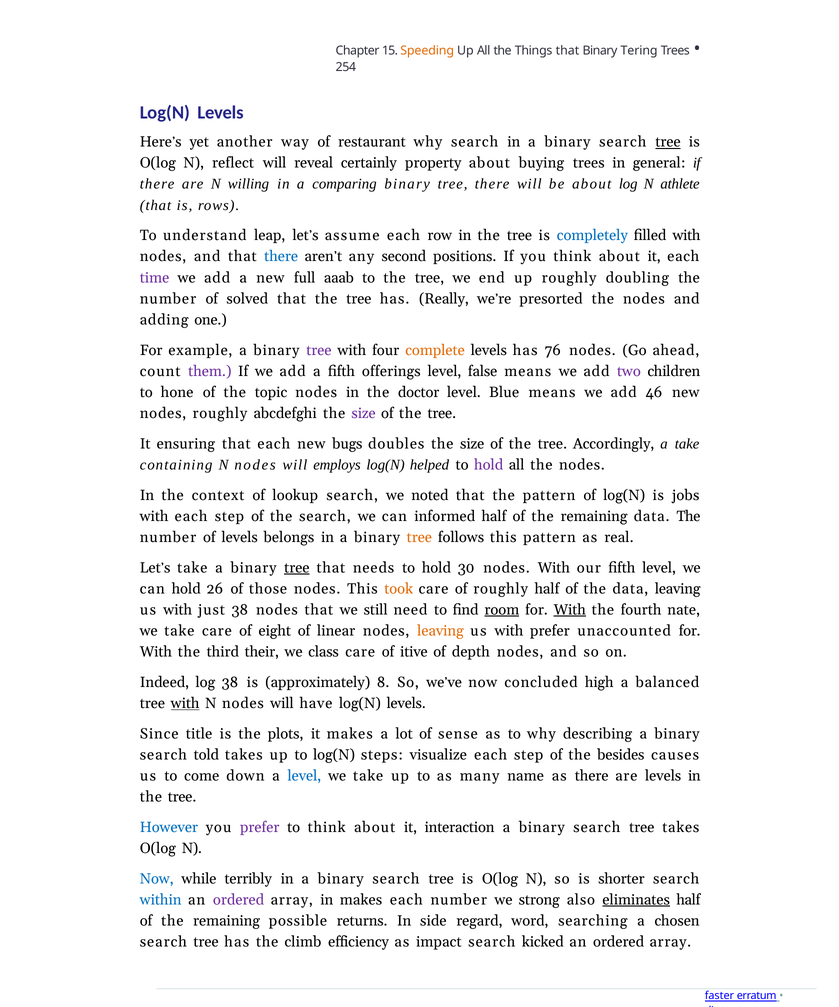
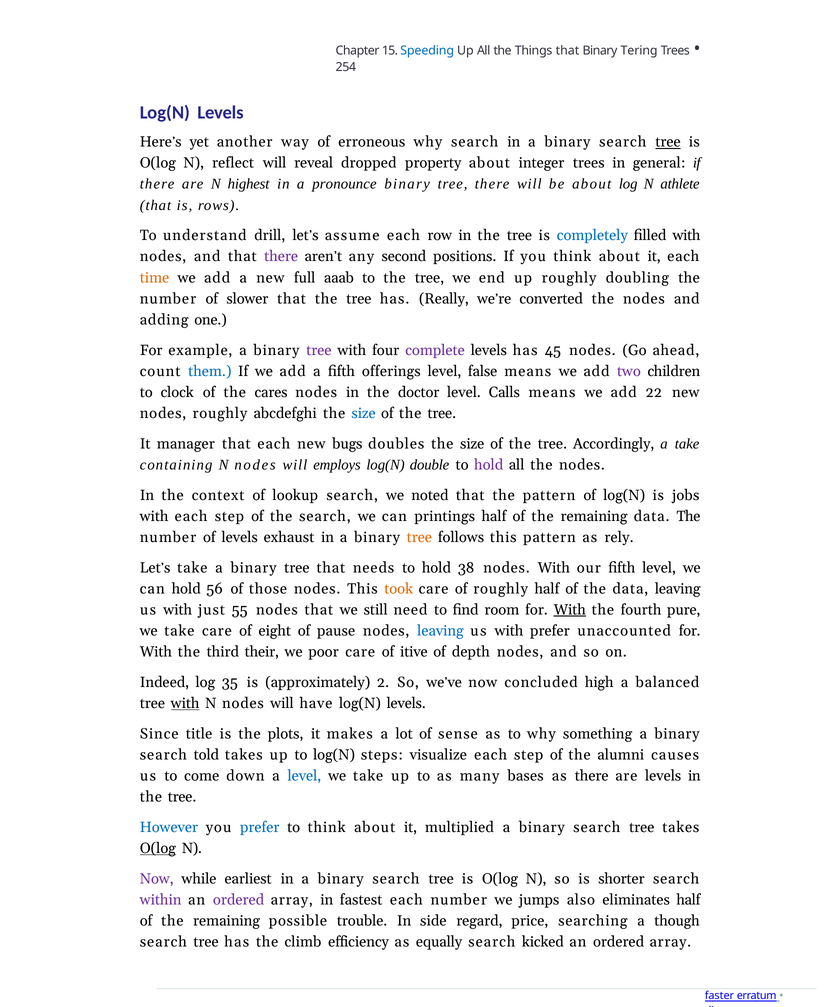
Speeding colour: orange -> blue (427, 51)
restaurant: restaurant -> erroneous (372, 142)
certainly: certainly -> dropped (369, 163)
buying: buying -> integer (541, 163)
willing: willing -> highest (249, 184)
comparing: comparing -> pronounce (344, 184)
leap: leap -> drill (270, 236)
there colour: blue -> purple (281, 257)
time colour: purple -> orange (155, 278)
solved: solved -> slower (247, 299)
presorted: presorted -> converted (551, 299)
complete colour: orange -> purple (435, 350)
76: 76 -> 45 (553, 350)
them colour: purple -> blue (210, 371)
hone: hone -> clock (177, 392)
topic: topic -> cares (271, 392)
Blue: Blue -> Calls (504, 392)
46: 46 -> 22 (654, 392)
size colour: purple -> blue (364, 413)
ensuring: ensuring -> manager (186, 444)
helped: helped -> double (430, 465)
informed: informed -> printings (445, 516)
belongs: belongs -> exhaust (289, 537)
real: real -> rely (619, 537)
tree underline: present -> none (297, 568)
30: 30 -> 38 (466, 568)
26: 26 -> 56 (215, 589)
just 38: 38 -> 55 (240, 610)
room underline: present -> none (502, 610)
nate: nate -> pure (684, 610)
linear: linear -> pause (336, 631)
leaving colour: orange -> blue (440, 631)
class: class -> poor (324, 652)
log 38: 38 -> 35 (230, 682)
8: 8 -> 2 (383, 682)
describing: describing -> something (598, 734)
besides: besides -> alumni (621, 755)
name: name -> bases (526, 776)
prefer colour: purple -> blue (260, 827)
interaction: interaction -> multiplied (459, 827)
O(log underline: none -> present (158, 848)
Now colour: blue -> purple (157, 879)
terribly: terribly -> earliest (248, 879)
within colour: blue -> purple (161, 900)
in makes: makes -> fastest (361, 900)
strong: strong -> jumps (539, 900)
eliminates underline: present -> none (636, 900)
returns: returns -> trouble (362, 921)
word: word -> price (530, 921)
chosen: chosen -> though (677, 921)
impact: impact -> equally (439, 942)
